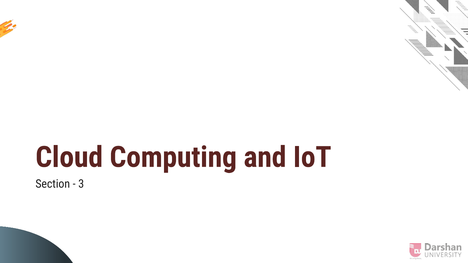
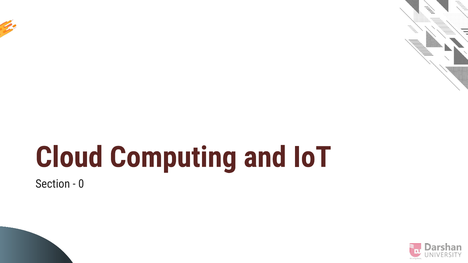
3: 3 -> 0 (81, 184)
